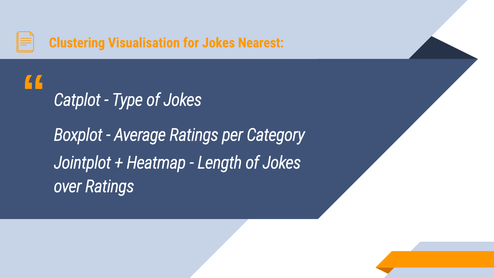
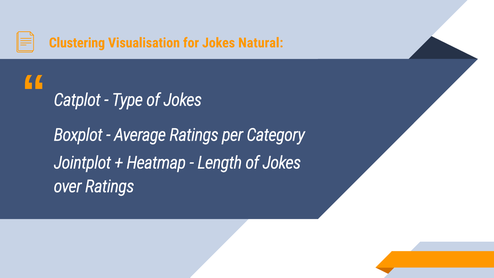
Nearest: Nearest -> Natural (261, 43)
